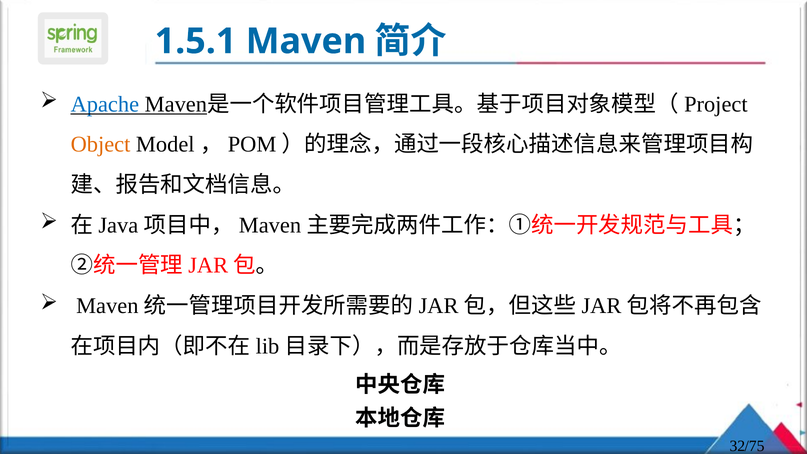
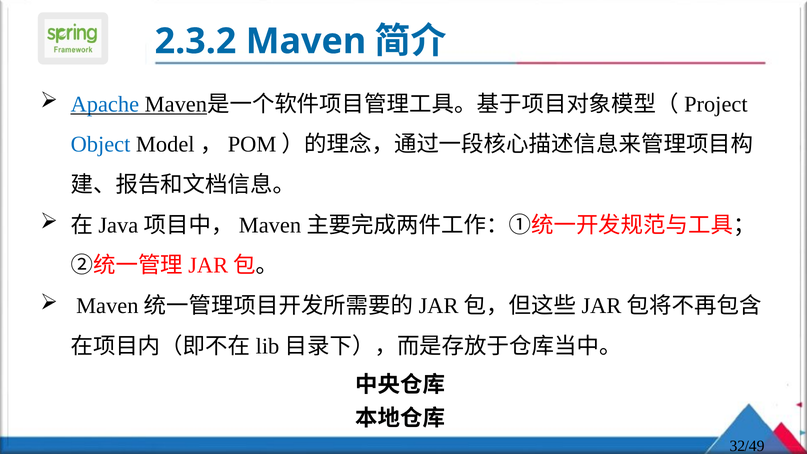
1.5.1: 1.5.1 -> 2.3.2 (196, 41)
Object colour: orange -> blue (100, 144)
/75: /75 -> /49 (755, 446)
